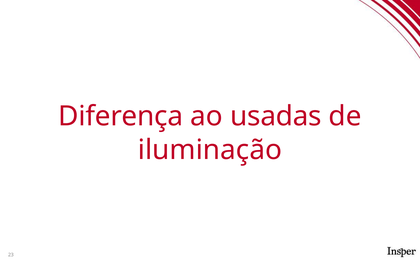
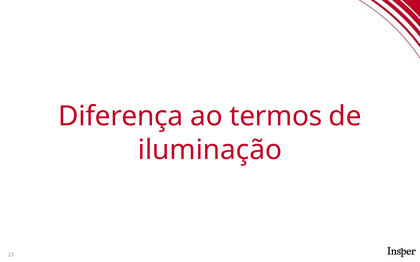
usadas: usadas -> termos (276, 117)
